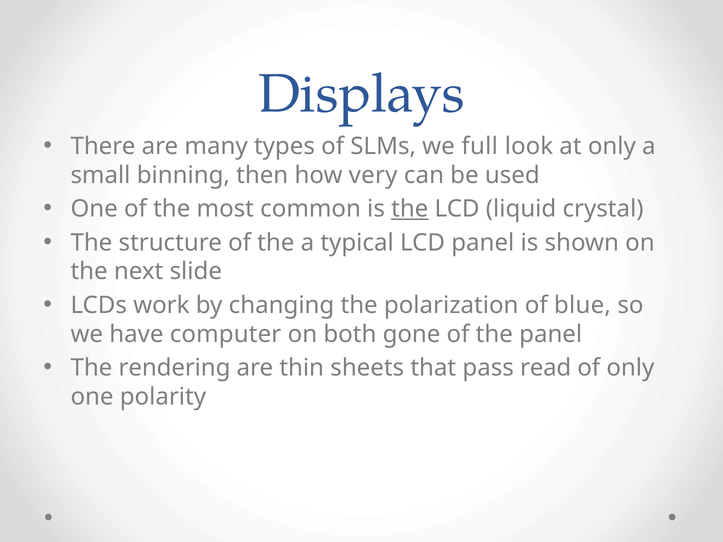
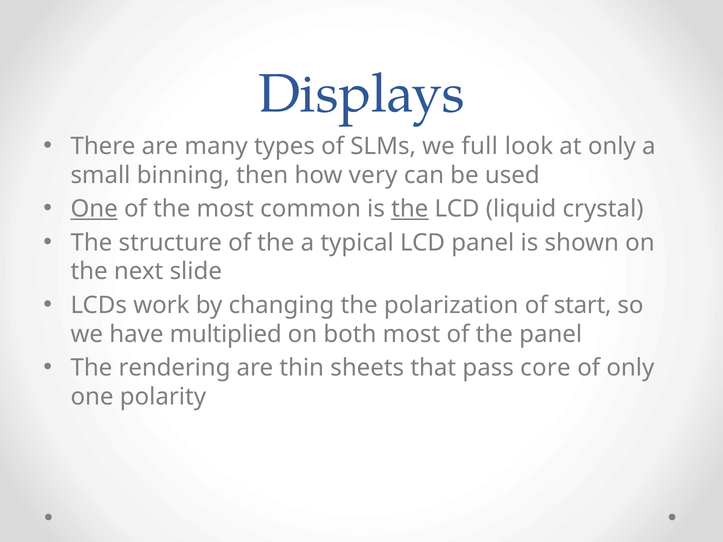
One underline: none -> present (94, 209)
blue: blue -> start (583, 305)
computer: computer -> multiplied (226, 334)
both gone: gone -> most (411, 334)
read: read -> core (545, 368)
